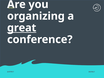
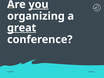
you underline: none -> present (38, 4)
